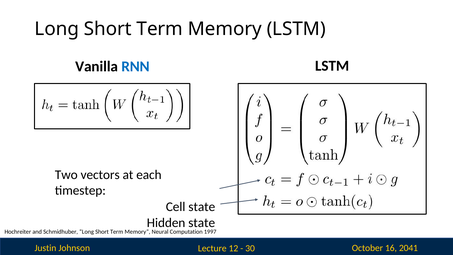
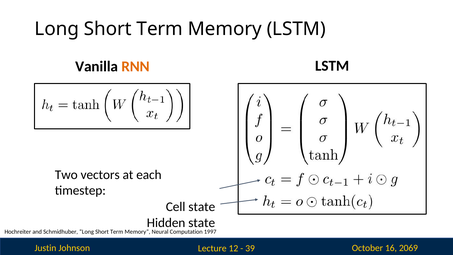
RNN colour: blue -> orange (135, 66)
30: 30 -> 39 (250, 248)
2041: 2041 -> 2069 (408, 248)
